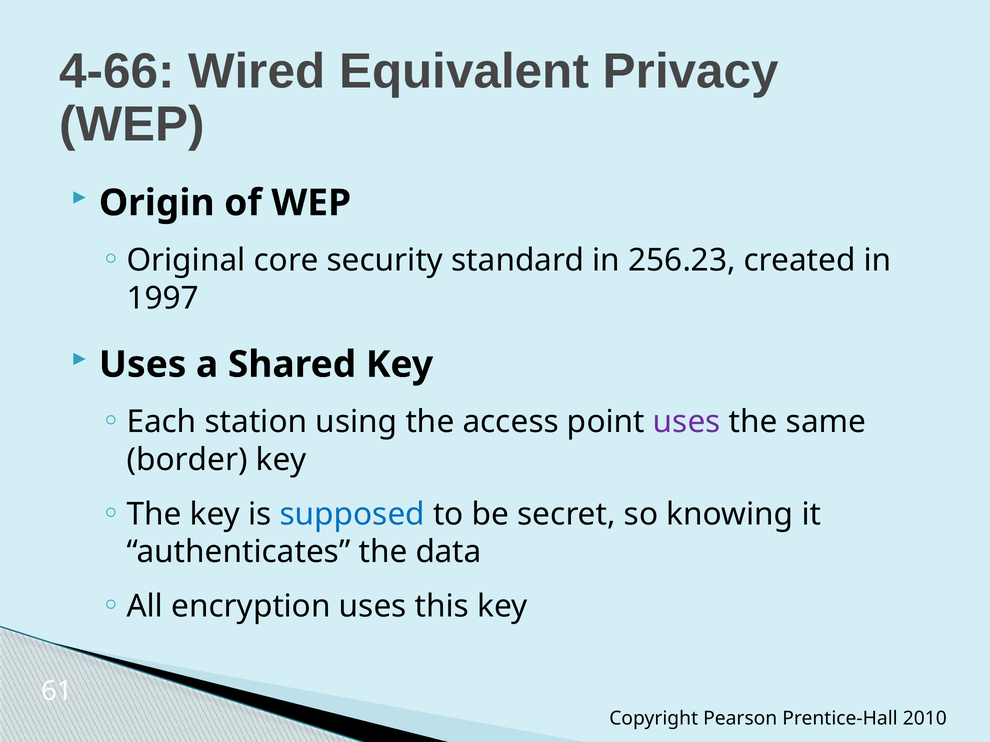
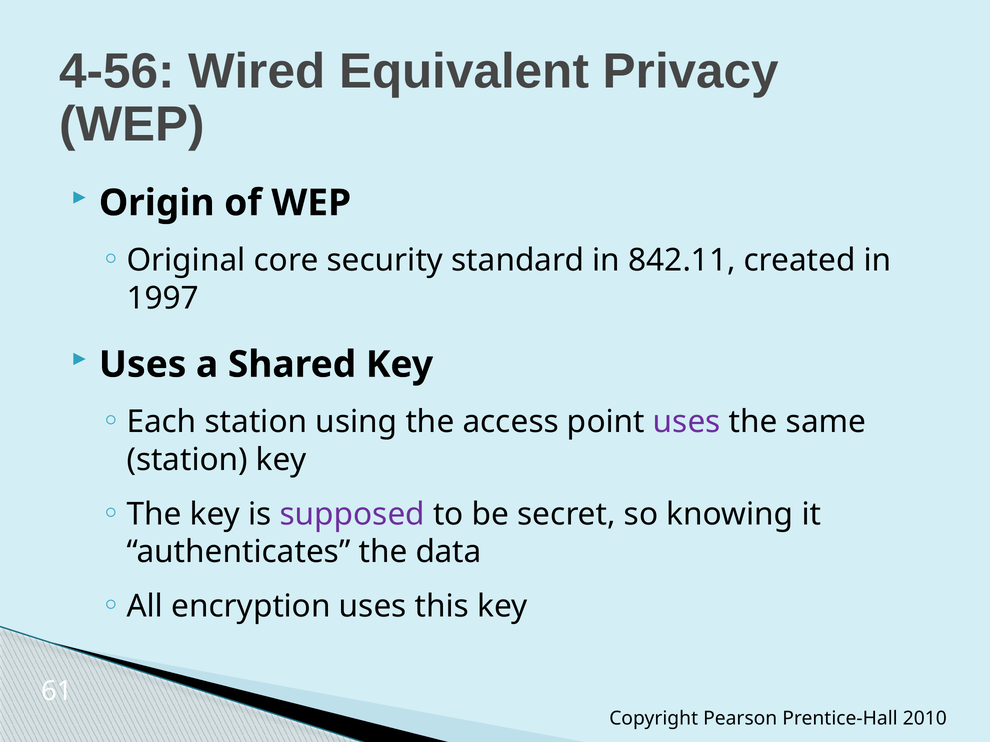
4-66: 4-66 -> 4-56 (117, 71)
256.23: 256.23 -> 842.11 (682, 260)
border: border -> station (187, 460)
supposed colour: blue -> purple (352, 514)
